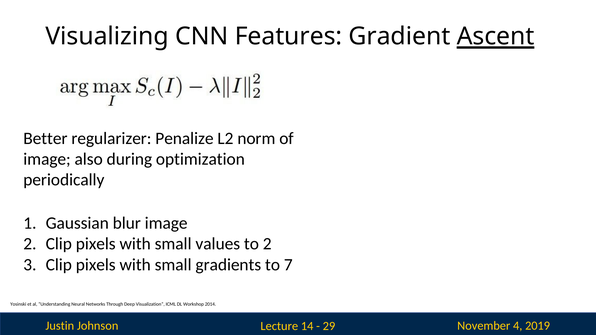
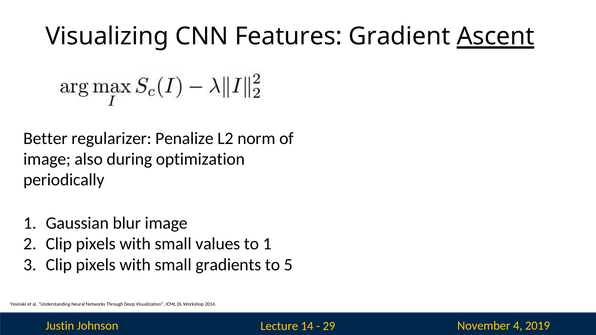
to 2: 2 -> 1 (267, 244)
7: 7 -> 5 (288, 265)
